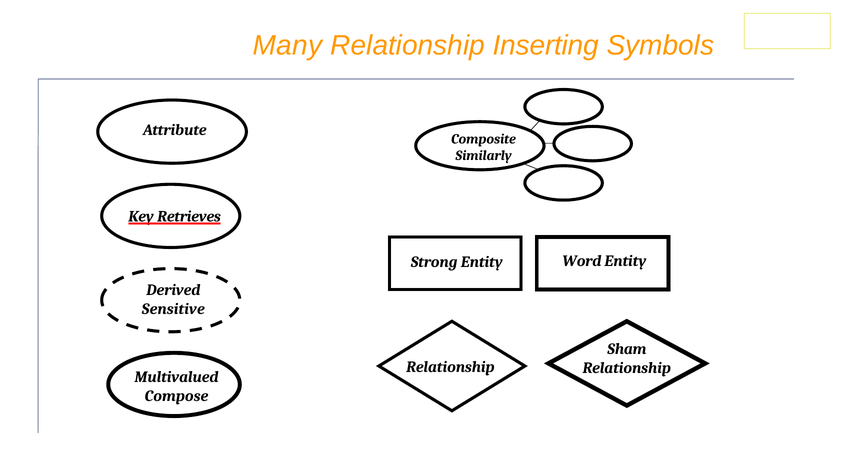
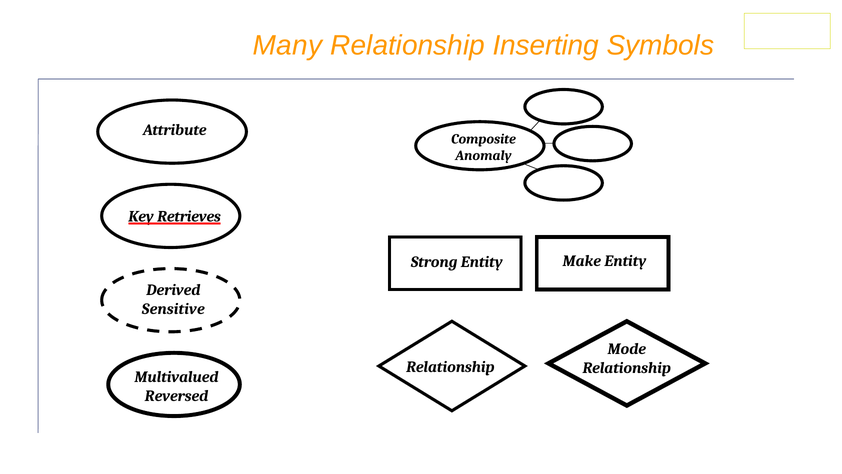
Similarly: Similarly -> Anomaly (484, 156)
Word: Word -> Make (582, 261)
Sham: Sham -> Mode (627, 349)
Compose: Compose -> Reversed (177, 395)
